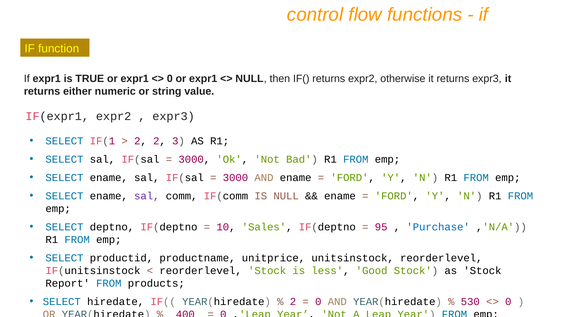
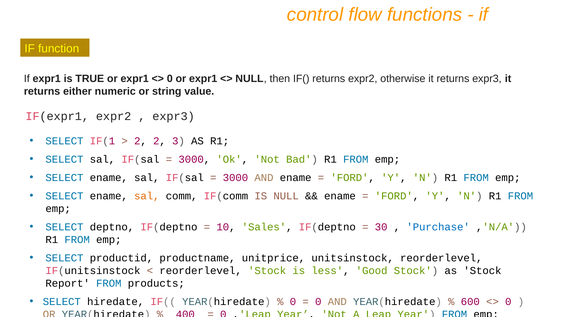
sal colour: purple -> orange (147, 196)
95: 95 -> 30 (381, 227)
2: 2 -> 0 (293, 301)
530: 530 -> 600 (470, 301)
